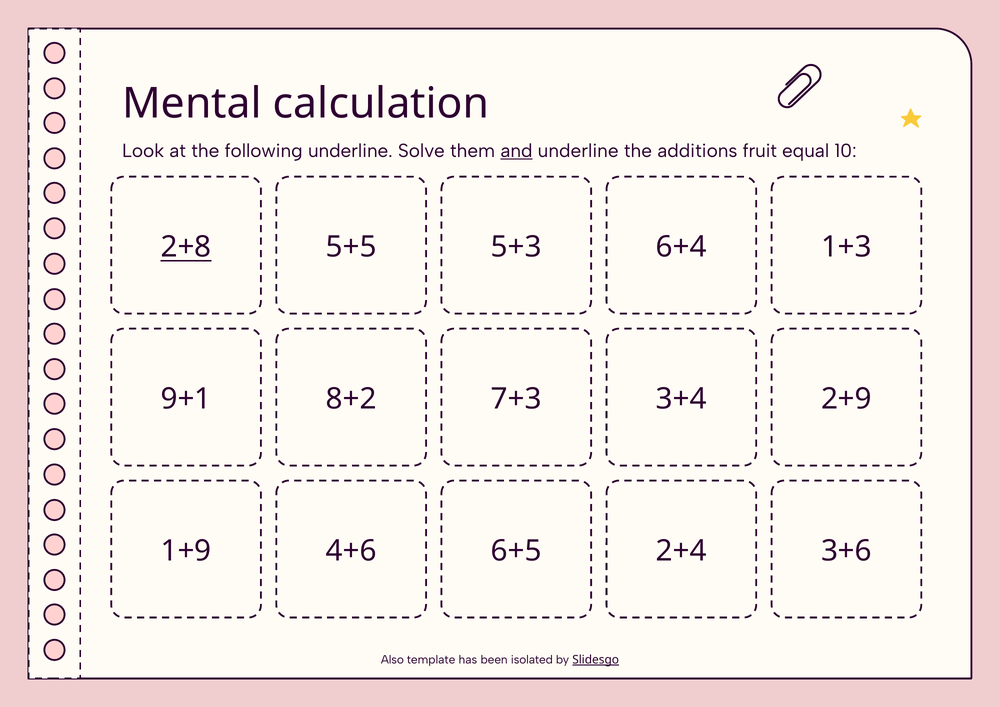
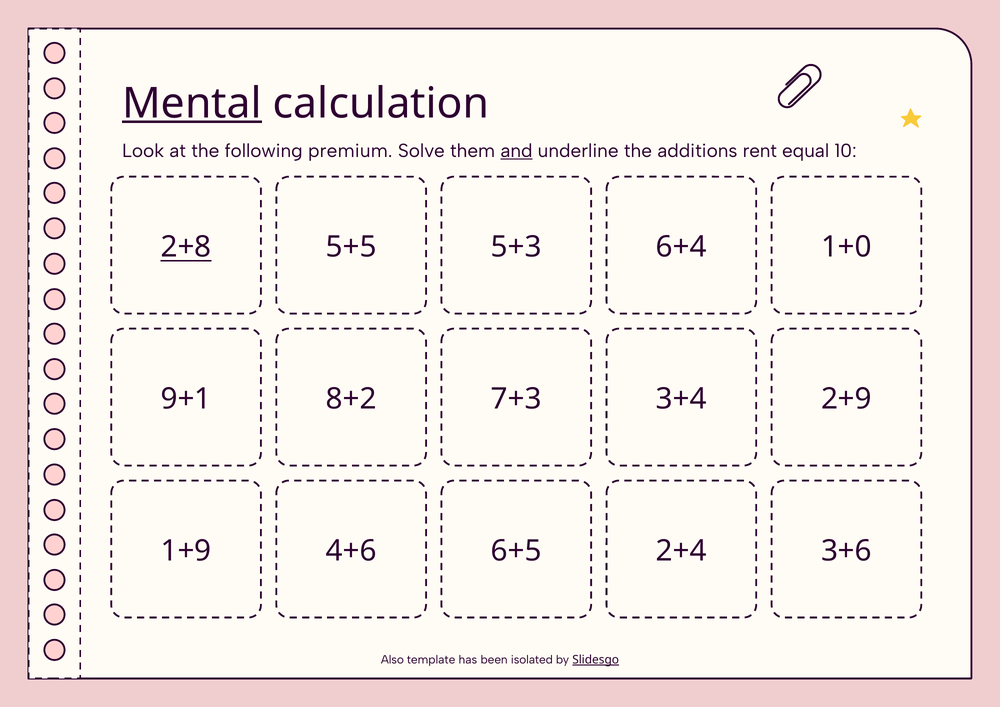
Mental underline: none -> present (192, 103)
following underline: underline -> premium (350, 151)
fruit: fruit -> rent (760, 151)
1+3: 1+3 -> 1+0 (846, 247)
